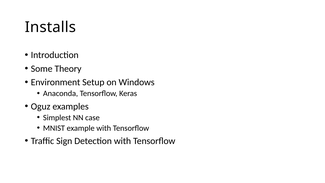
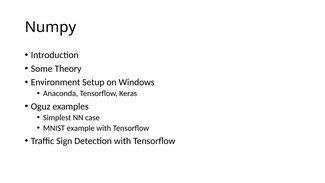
Installs: Installs -> Numpy (50, 27)
